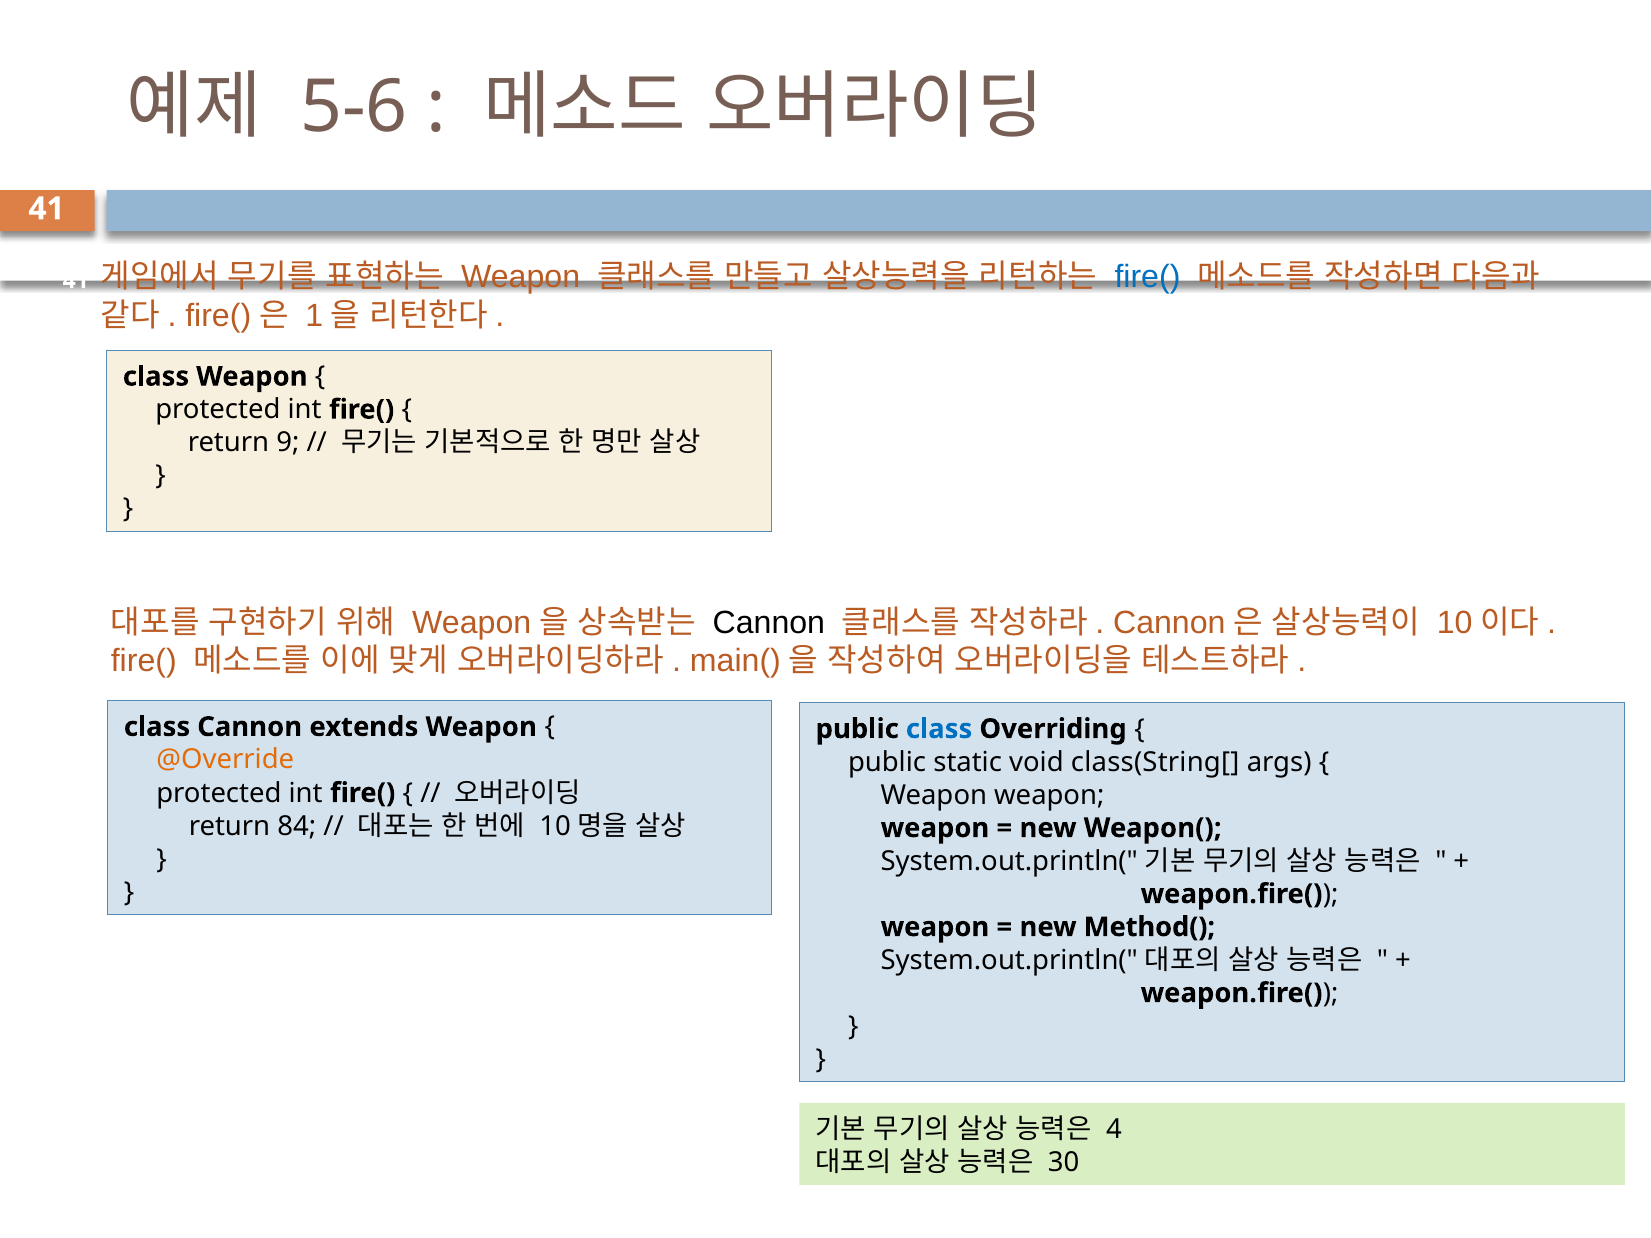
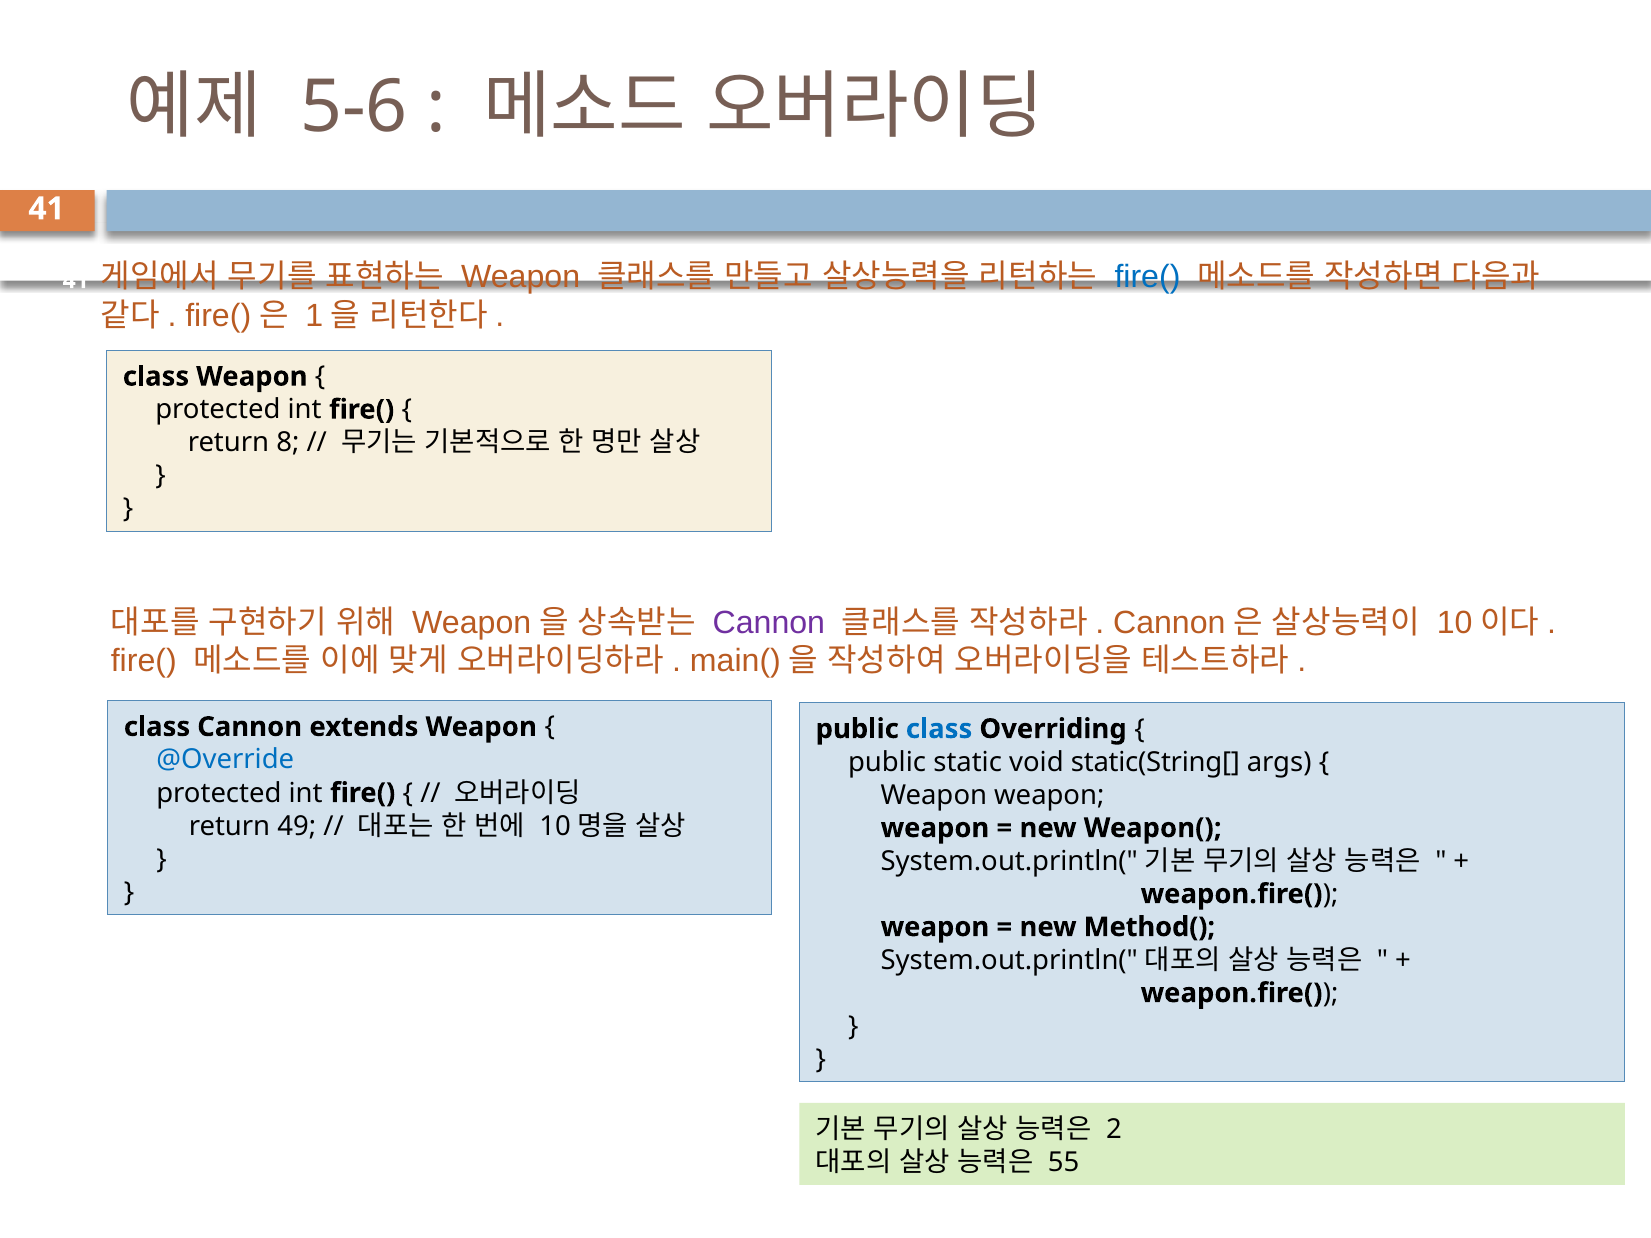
9: 9 -> 8 (288, 443)
Cannon colour: black -> purple (769, 623)
@Override colour: orange -> blue (225, 760)
class(String[: class(String[ -> static(String[ (1155, 762)
84: 84 -> 49 (297, 826)
4: 4 -> 2 (1114, 1130)
30: 30 -> 55 (1064, 1163)
